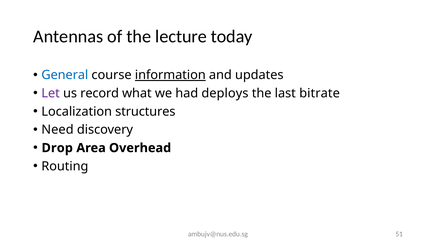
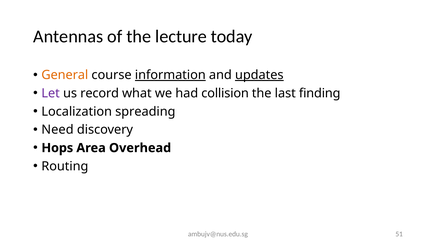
General colour: blue -> orange (65, 75)
updates underline: none -> present (259, 75)
deploys: deploys -> collision (225, 93)
bitrate: bitrate -> finding (320, 93)
structures: structures -> spreading (145, 112)
Drop: Drop -> Hops (57, 148)
